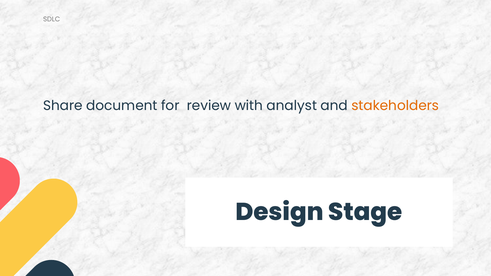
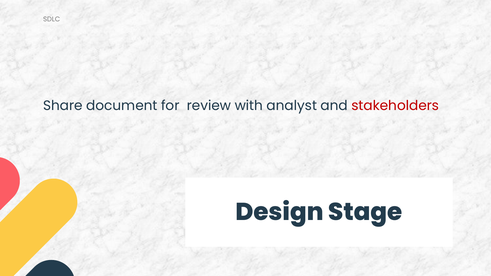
stakeholders colour: orange -> red (395, 106)
